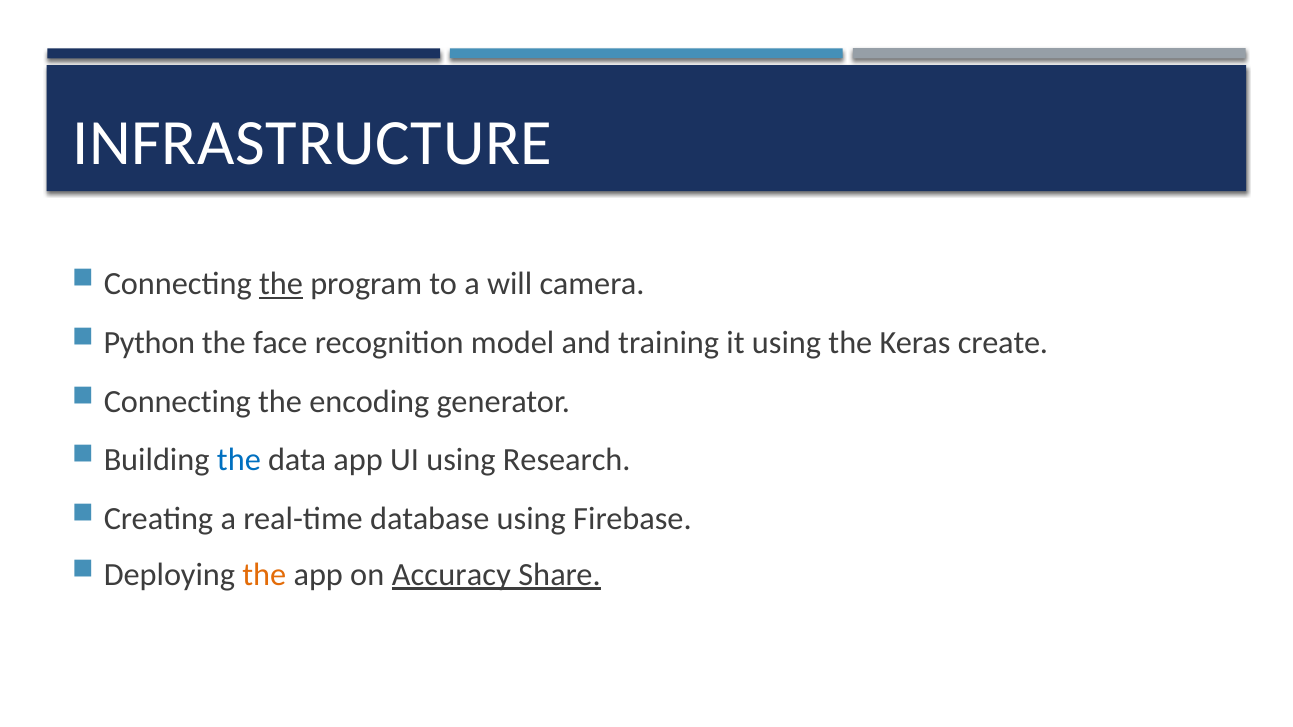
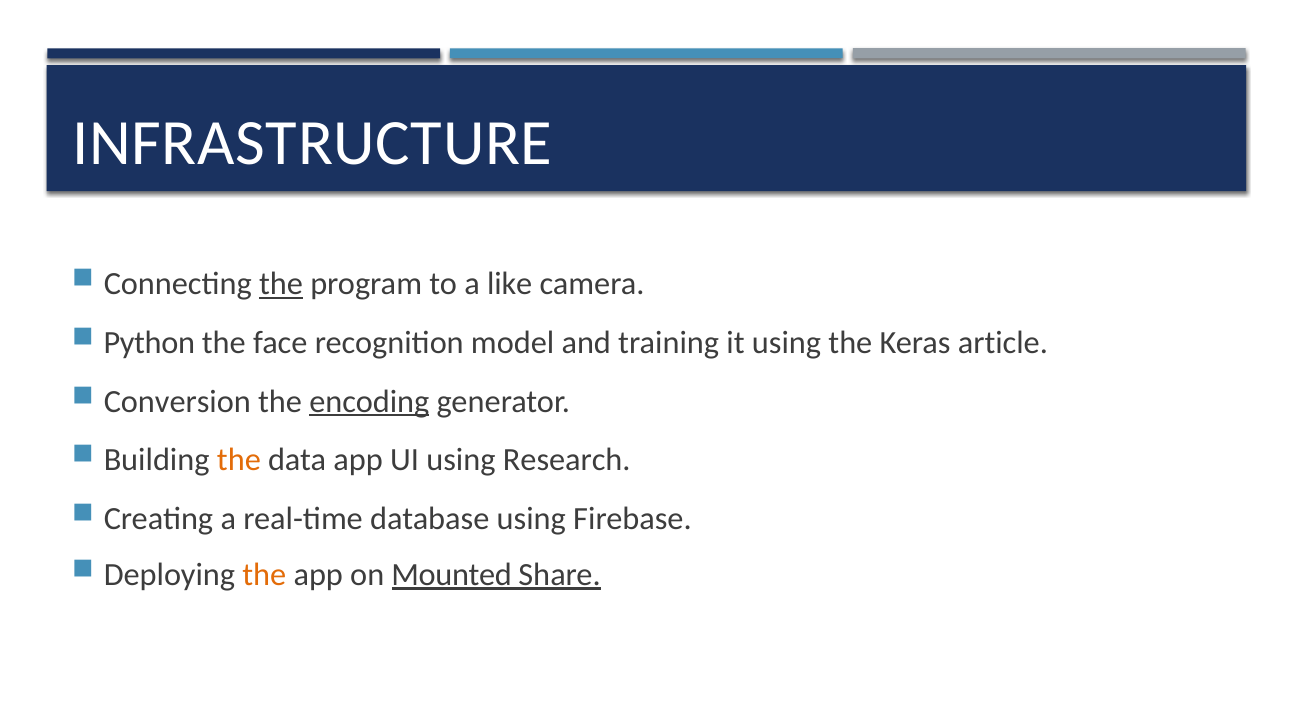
will: will -> like (510, 284)
create: create -> article (1003, 343)
Connecting: Connecting -> Conversion (177, 402)
encoding underline: none -> present (369, 402)
the colour: blue -> orange (239, 460)
Accuracy: Accuracy -> Mounted (452, 575)
